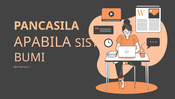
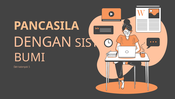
APABILA: APABILA -> DENGAN (43, 42)
